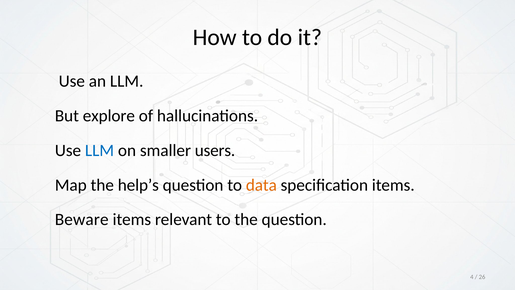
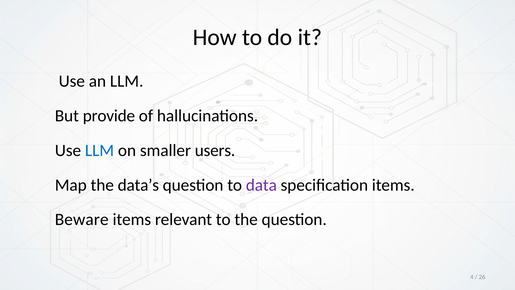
explore: explore -> provide (109, 116)
help’s: help’s -> data’s (138, 185)
data colour: orange -> purple (261, 185)
